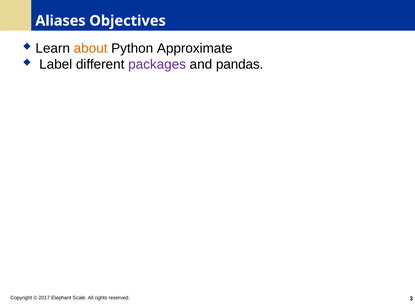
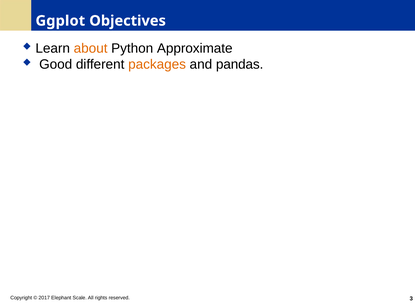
Aliases: Aliases -> Ggplot (60, 21)
Label: Label -> Good (56, 64)
packages colour: purple -> orange (157, 64)
